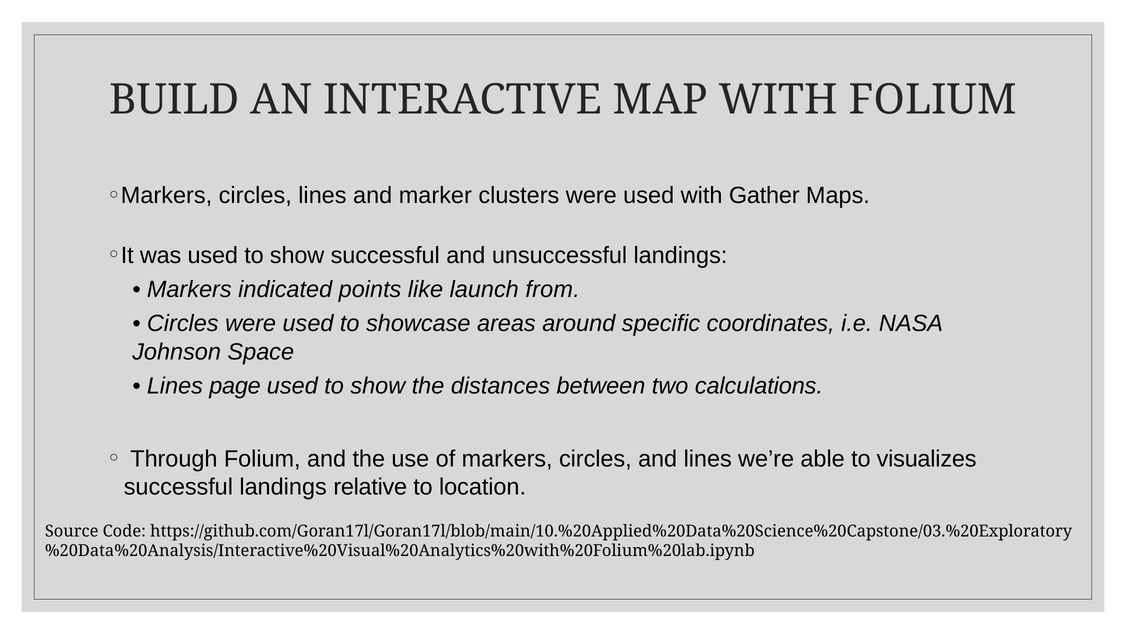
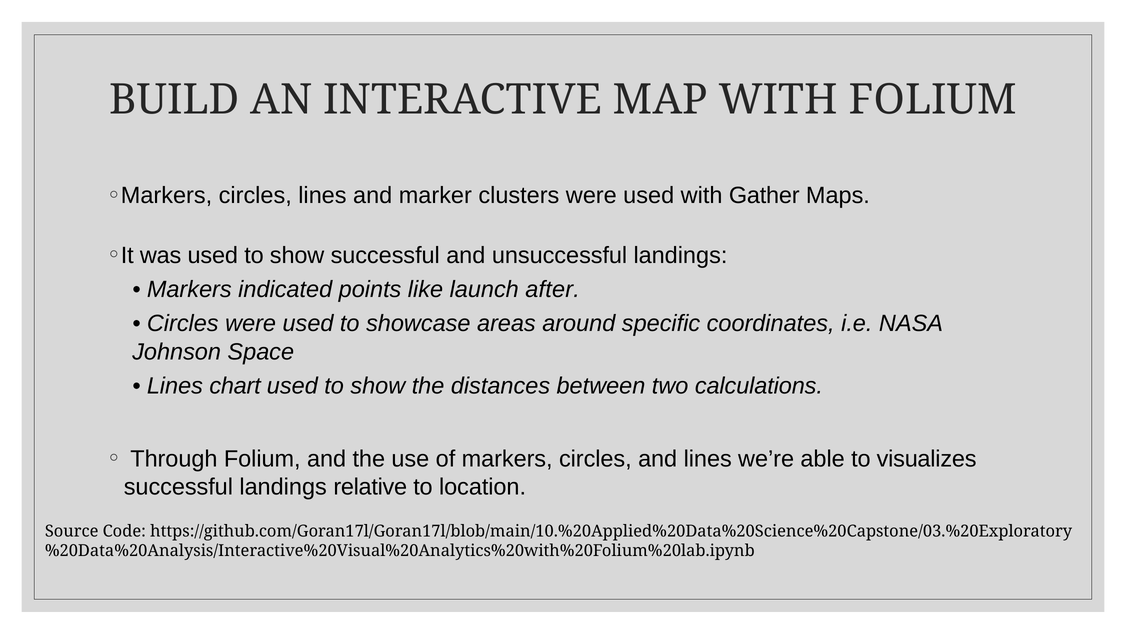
from: from -> after (553, 289)
page: page -> chart (235, 386)
